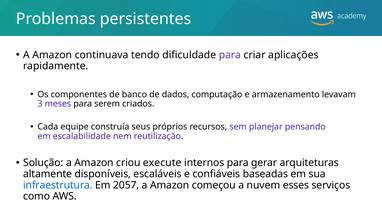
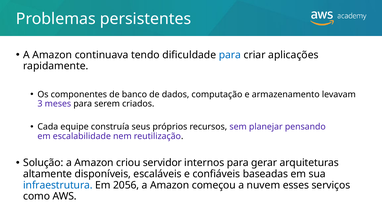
para colour: purple -> blue (230, 55)
execute: execute -> servidor (162, 163)
2057: 2057 -> 2056 (126, 185)
